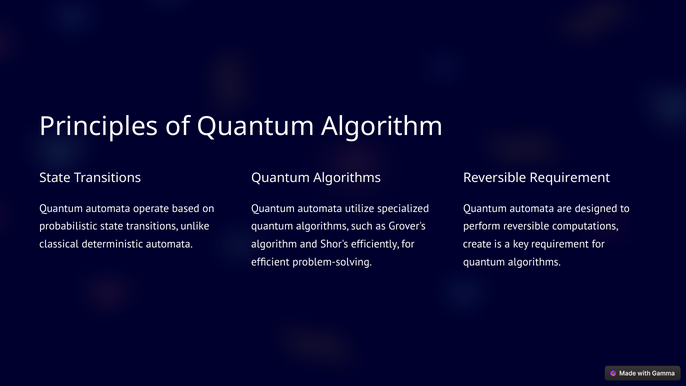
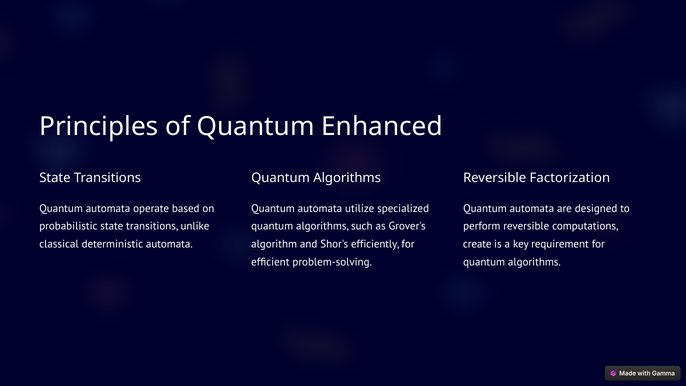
Quantum Algorithm: Algorithm -> Enhanced (382, 126)
Reversible Requirement: Requirement -> Factorization (570, 178)
